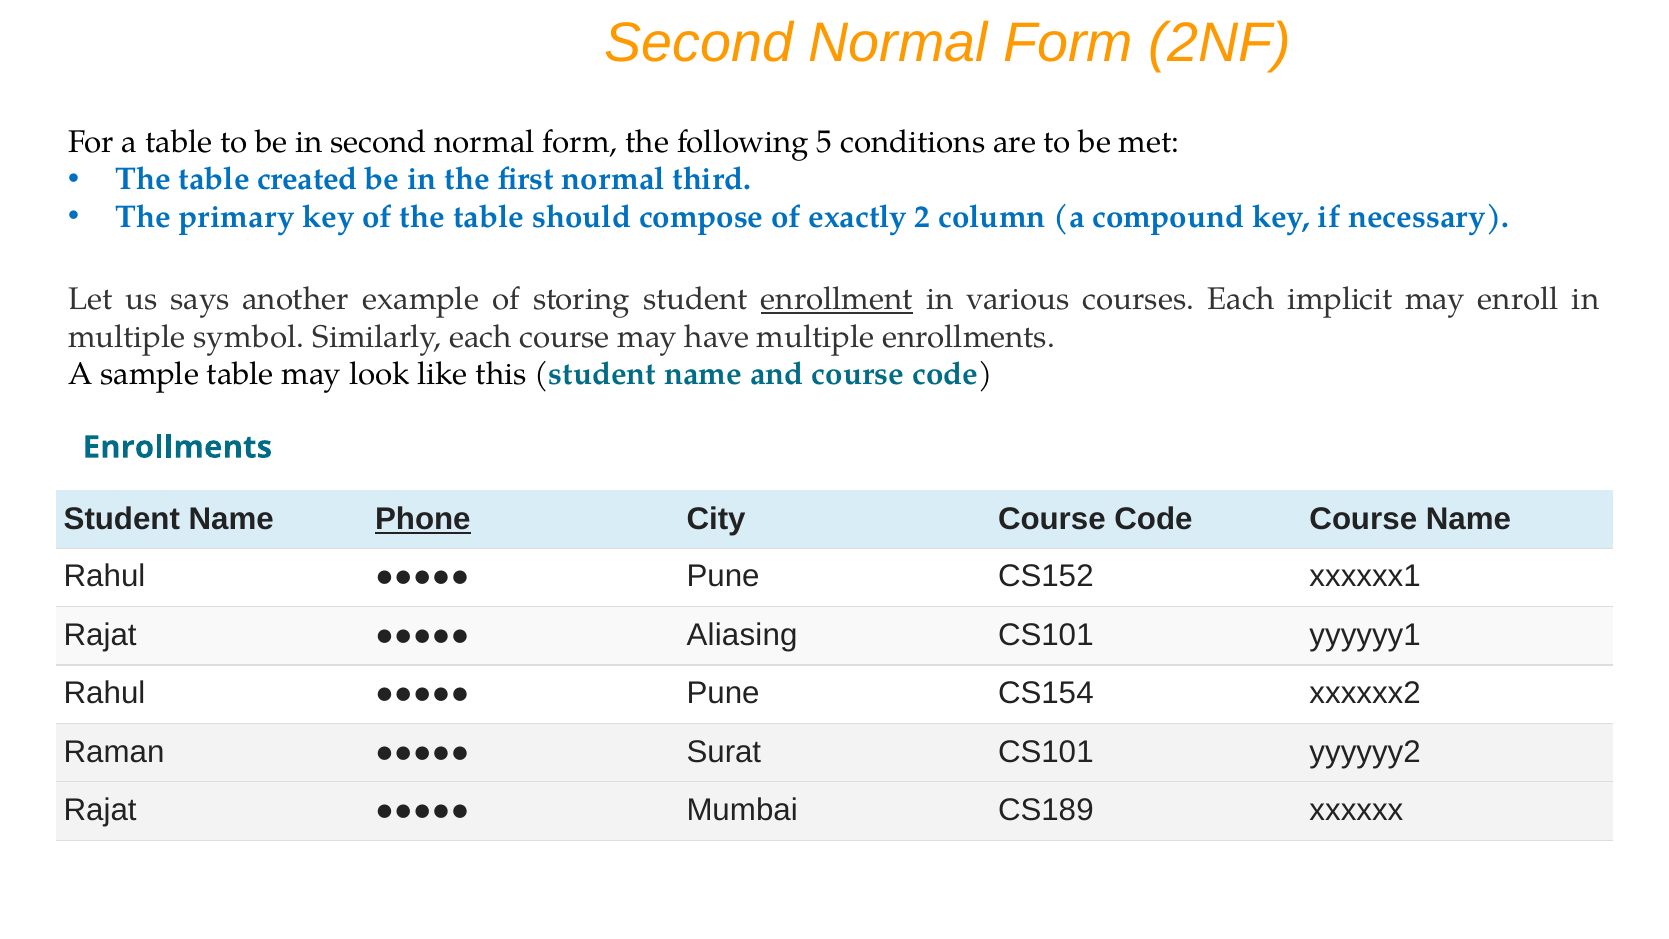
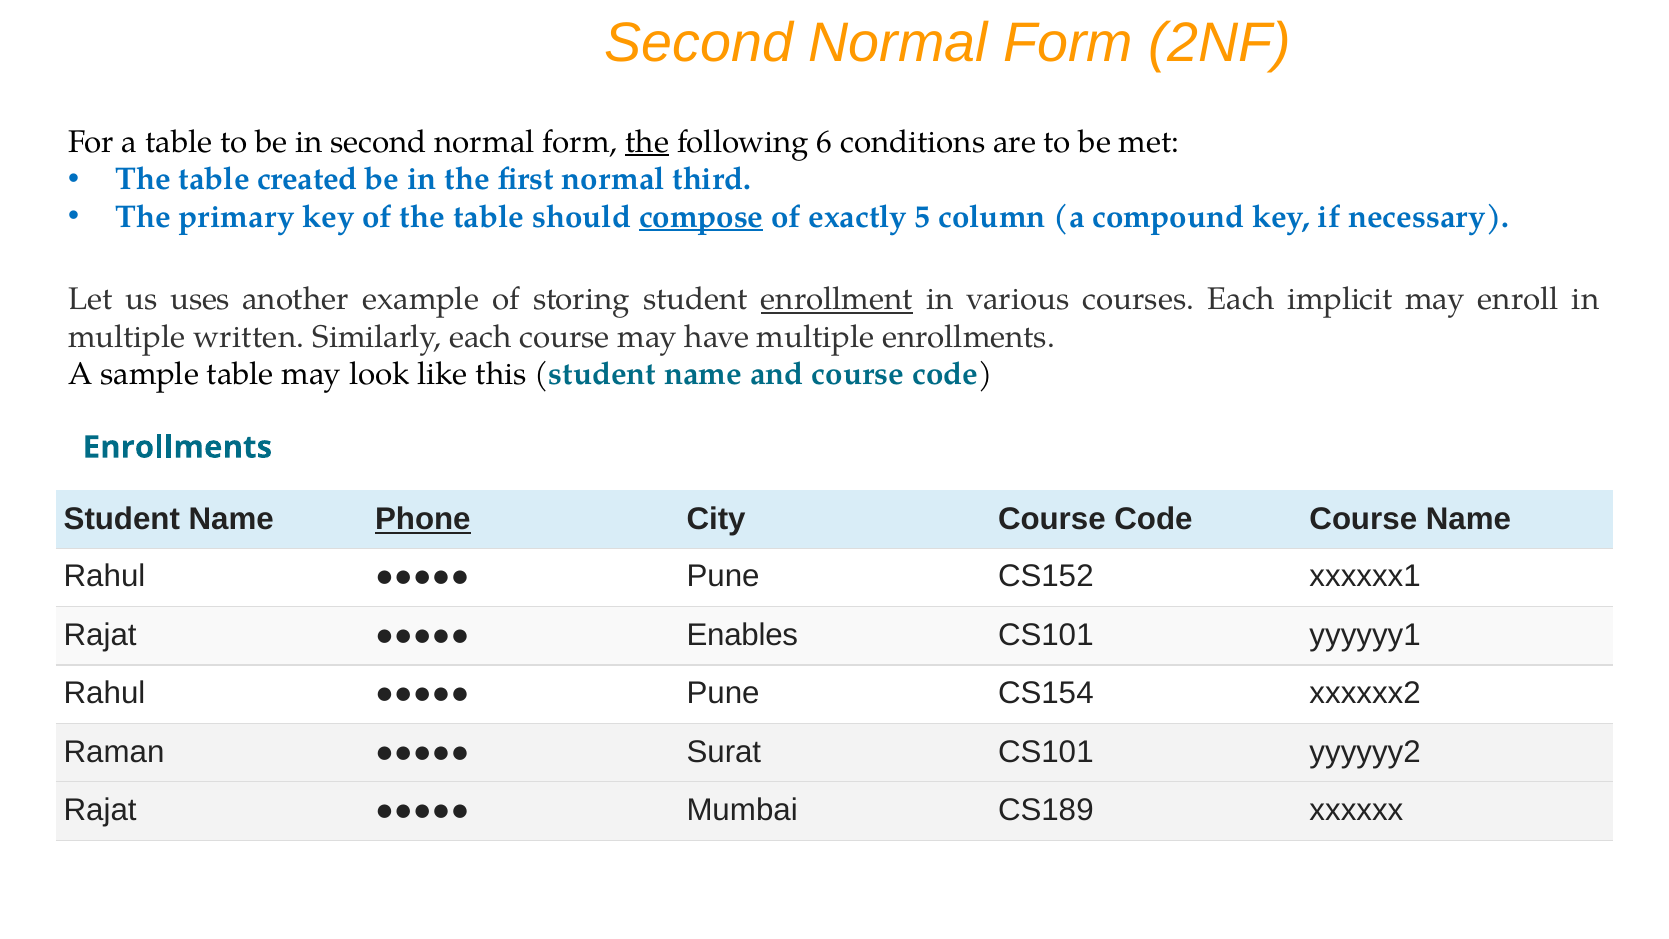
the underline: none -> present (647, 142)
5: 5 -> 6 (825, 142)
compose underline: none -> present (701, 217)
2: 2 -> 5 (923, 217)
says: says -> uses (200, 299)
symbol: symbol -> written (249, 337)
Aliasing: Aliasing -> Enables (742, 635)
